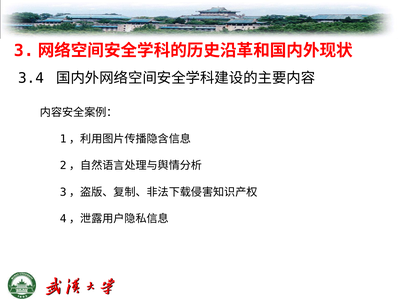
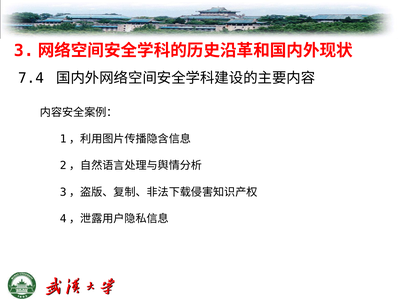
3.4: 3.4 -> 7.4 (31, 78)
